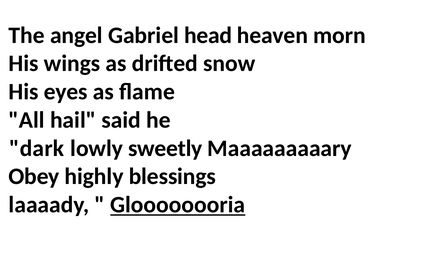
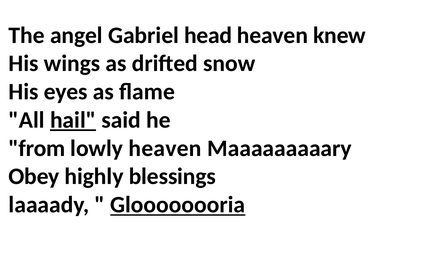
morn: morn -> knew (340, 35)
hail underline: none -> present (73, 120)
dark: dark -> from (37, 148)
lowly sweetly: sweetly -> heaven (165, 148)
